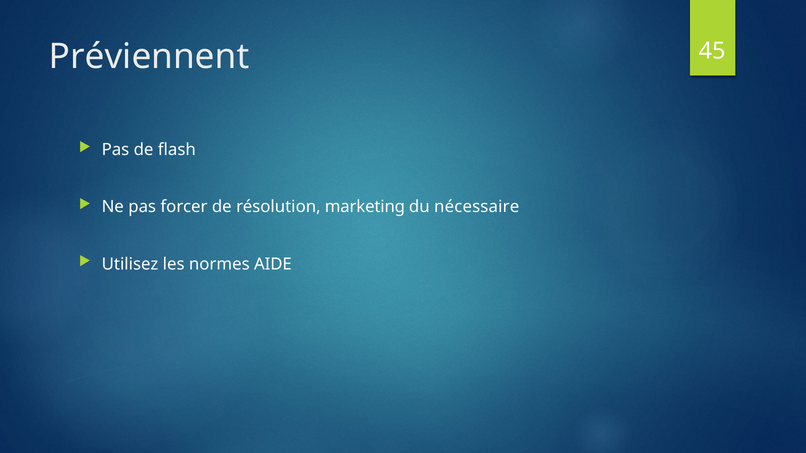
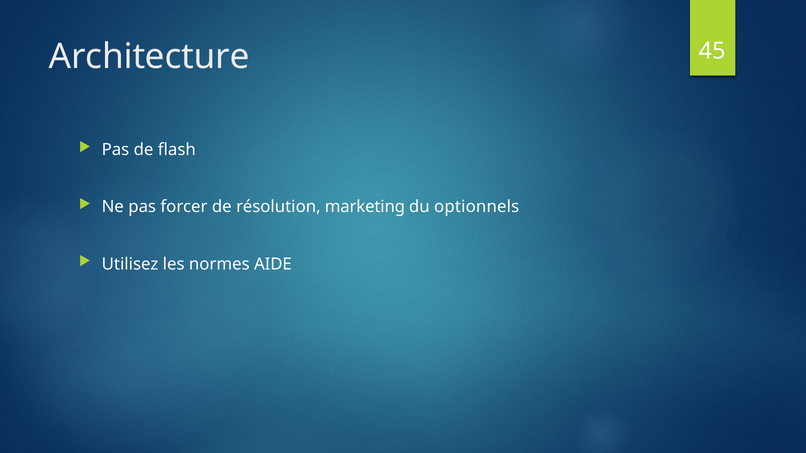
Préviennent: Préviennent -> Architecture (149, 57)
nécessaire: nécessaire -> optionnels (477, 207)
